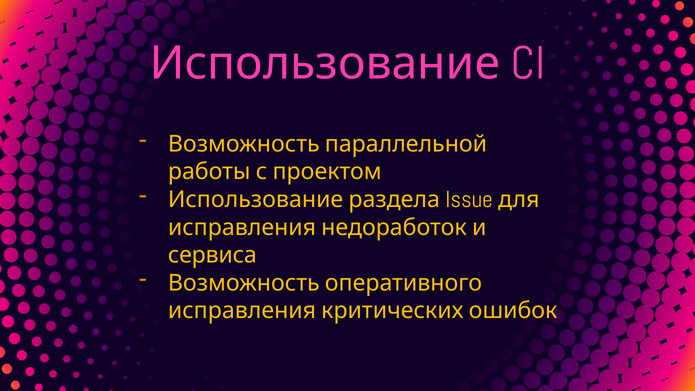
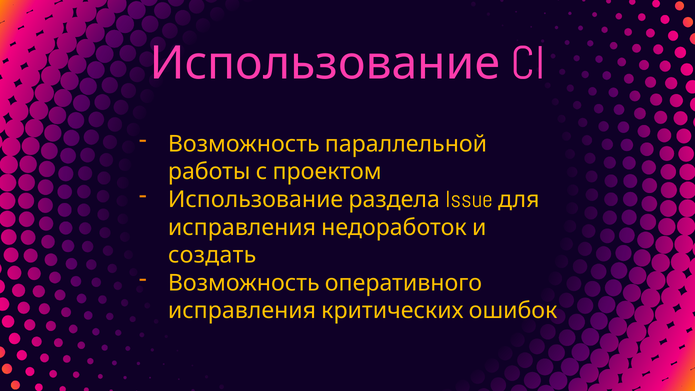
сервиса: сервиса -> создать (212, 255)
